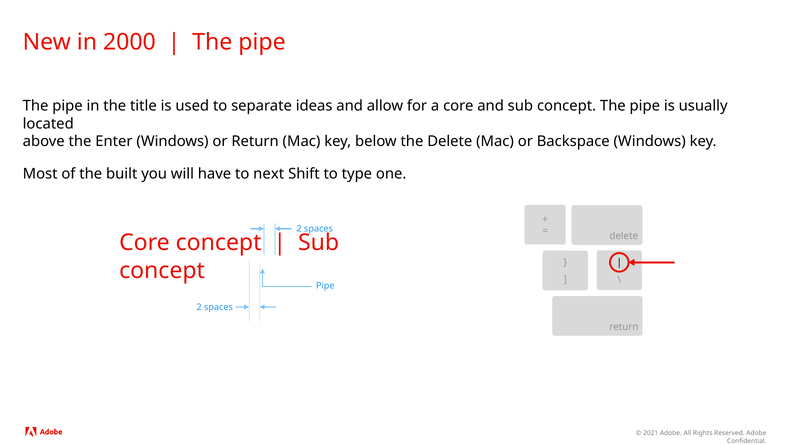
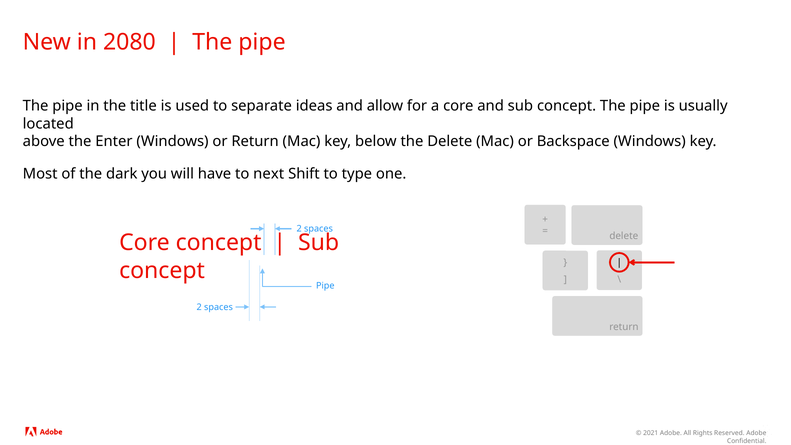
2000: 2000 -> 2080 (129, 42)
built: built -> dark (122, 174)
